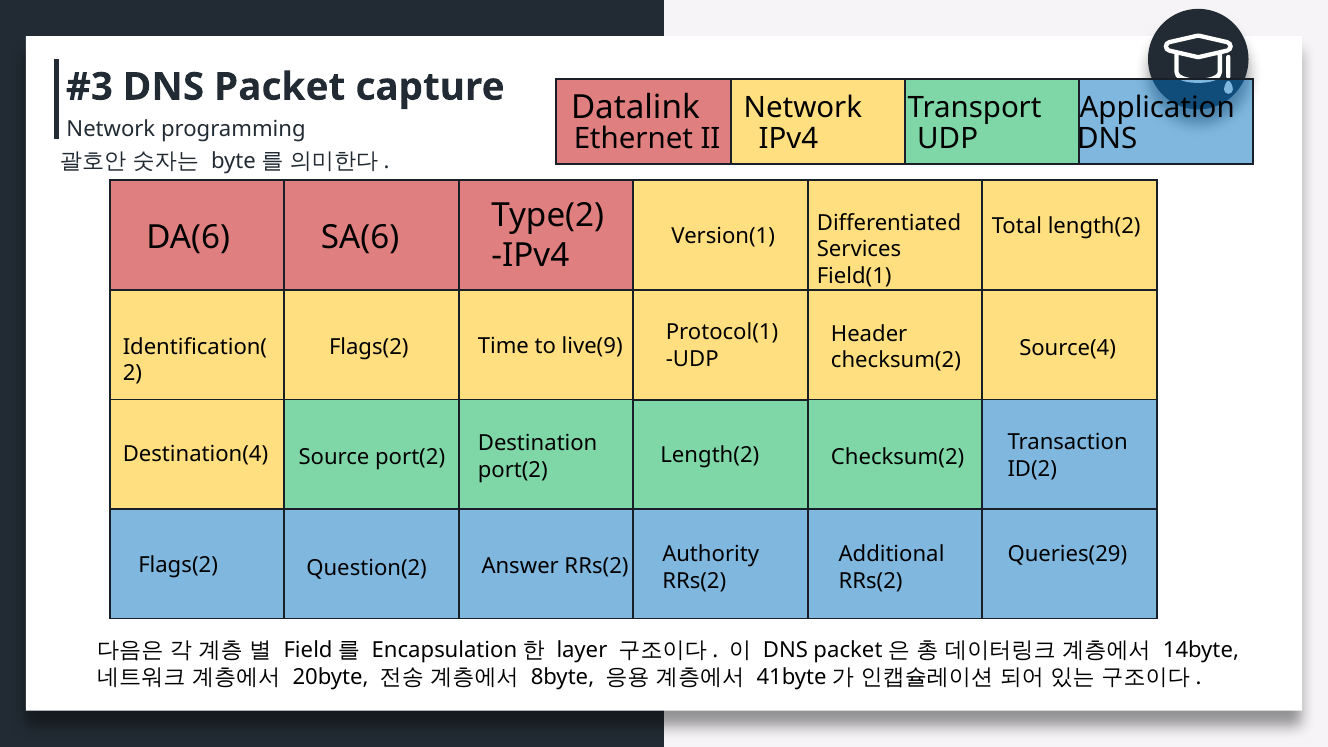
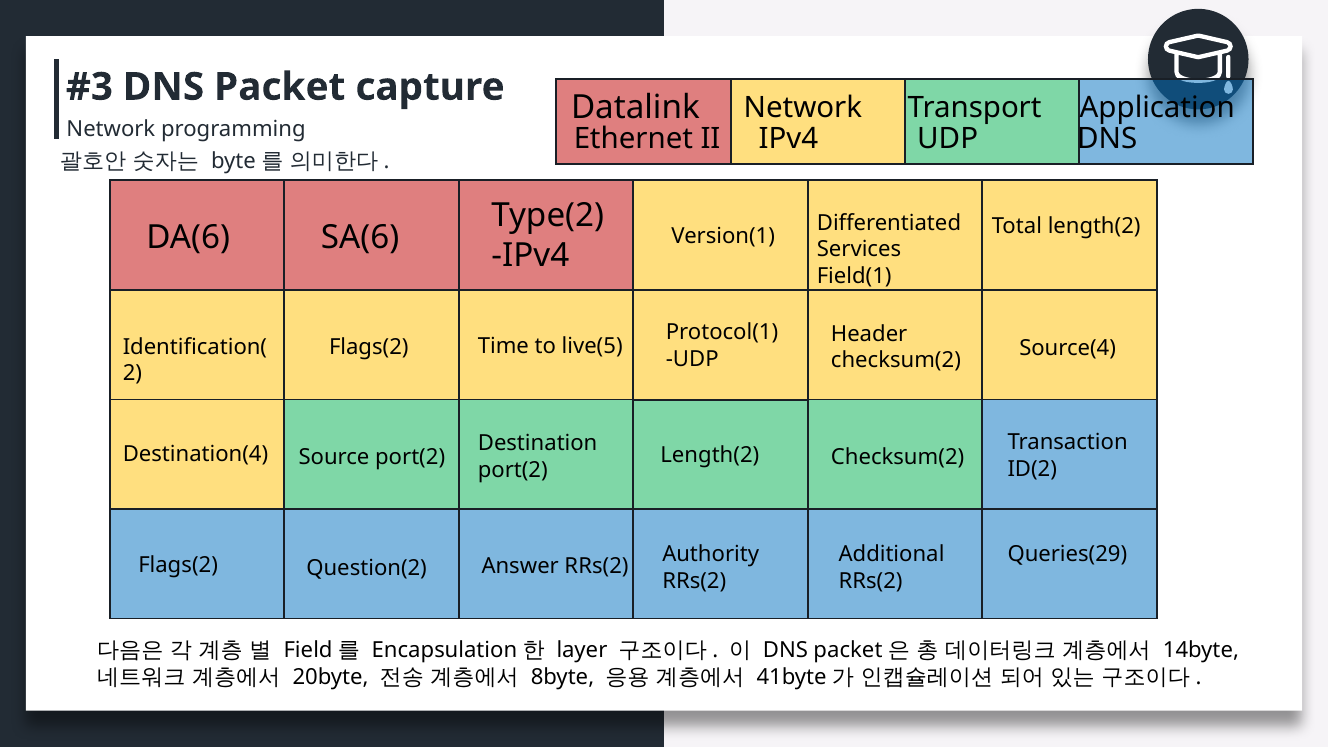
live(9: live(9 -> live(5 (592, 346)
